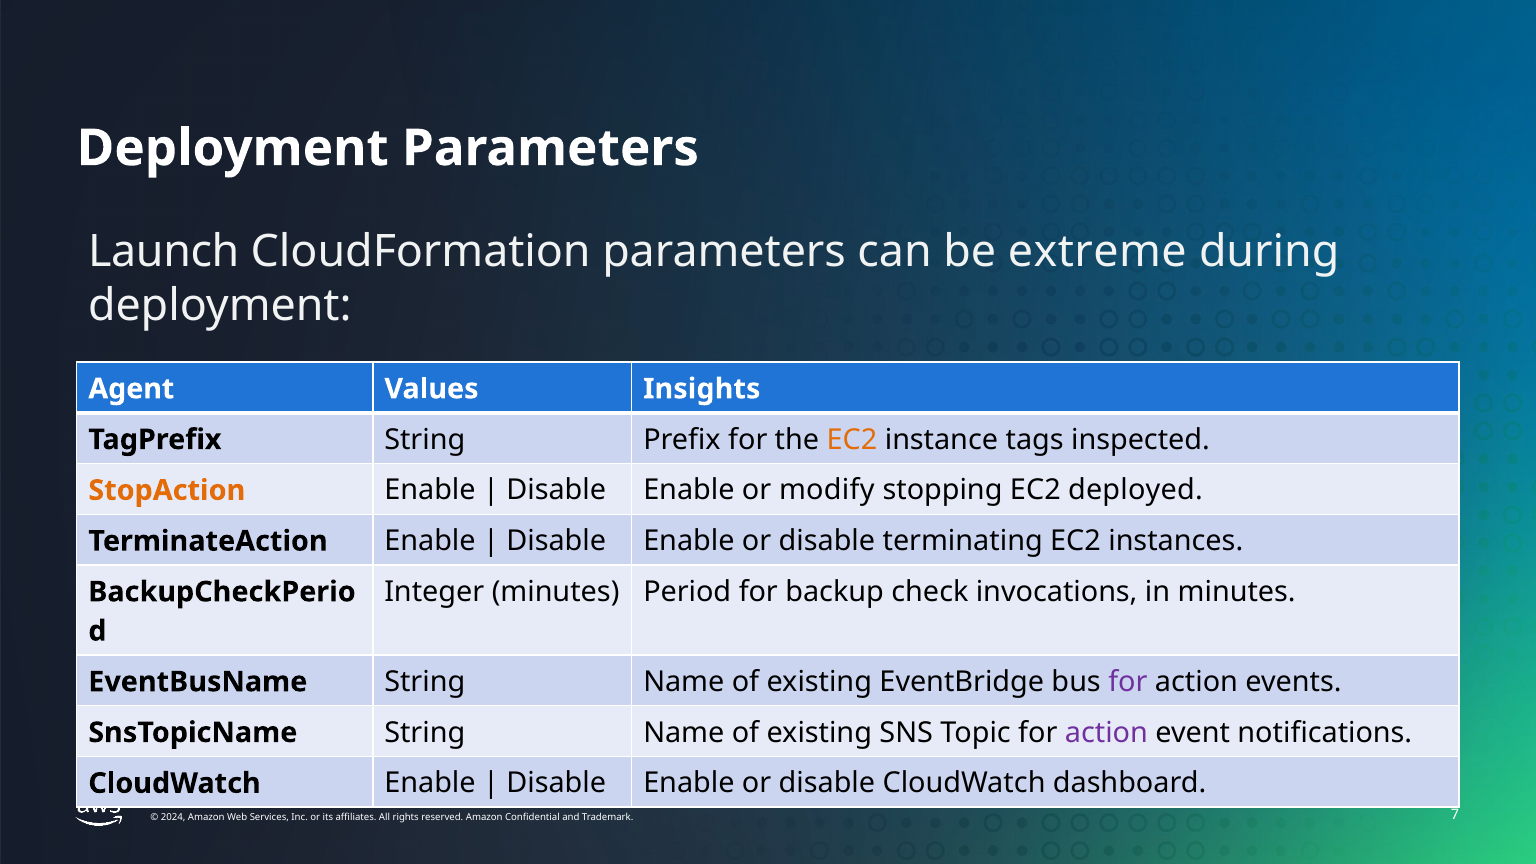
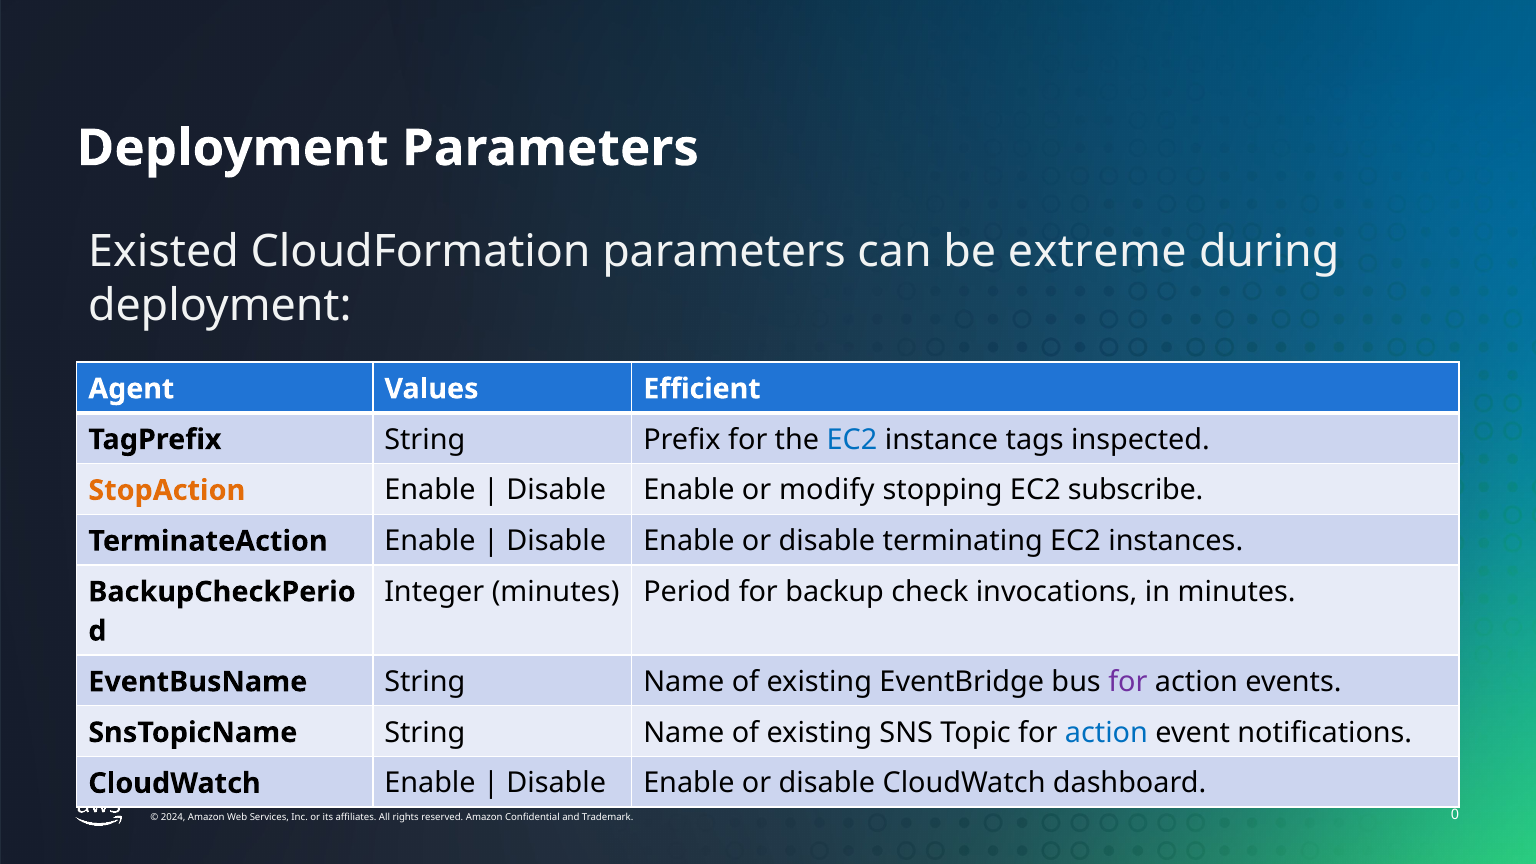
Launch: Launch -> Existed (164, 252)
Insights: Insights -> Efficient (702, 389)
EC2 colour: orange -> blue (852, 440)
deployed: deployed -> subscribe (1136, 490)
action colour: purple -> blue (1106, 733)
7: 7 -> 0 (1455, 815)
